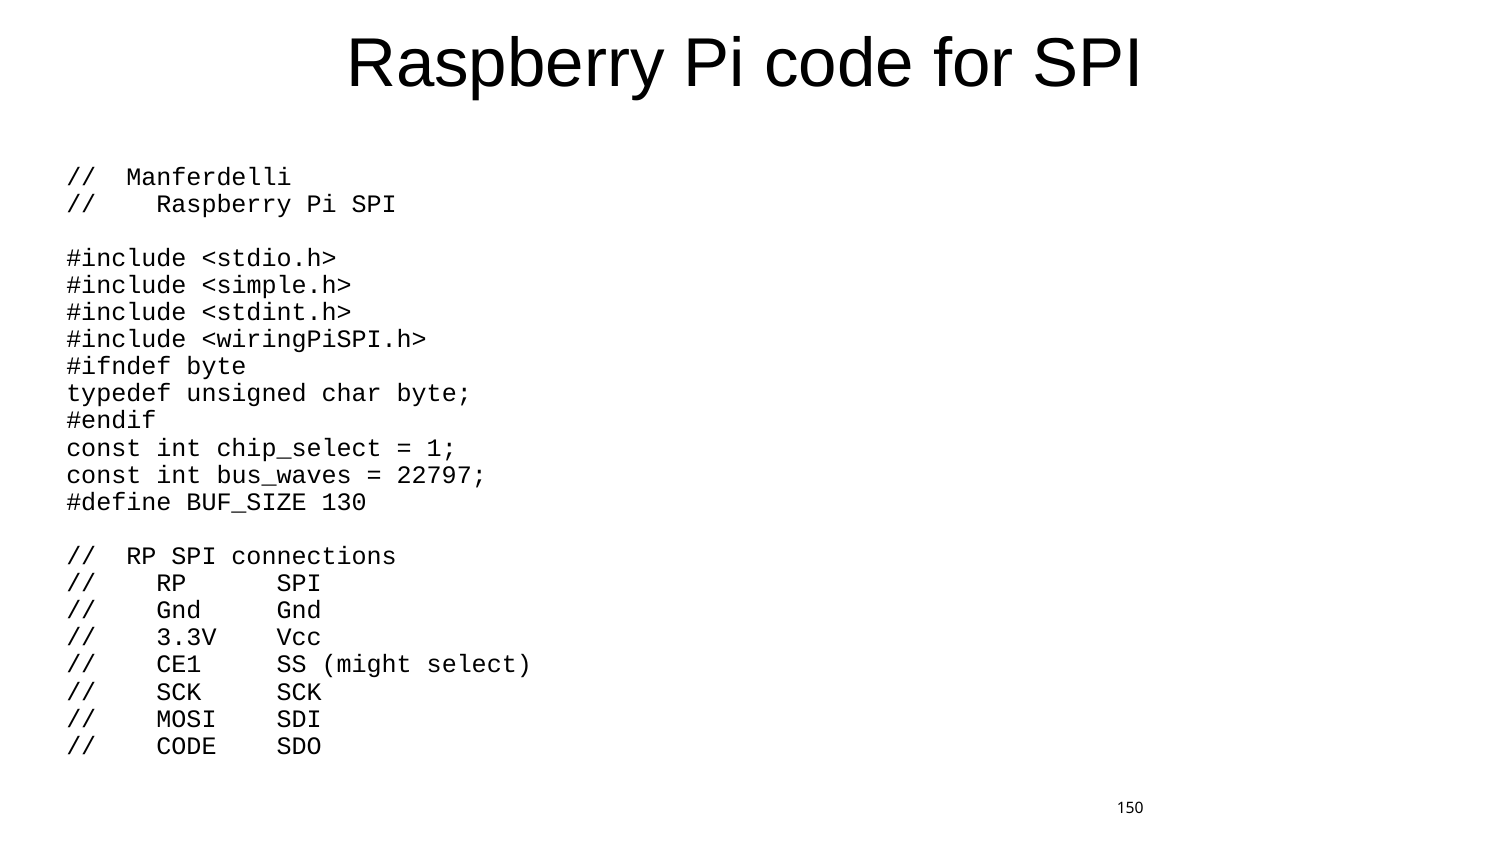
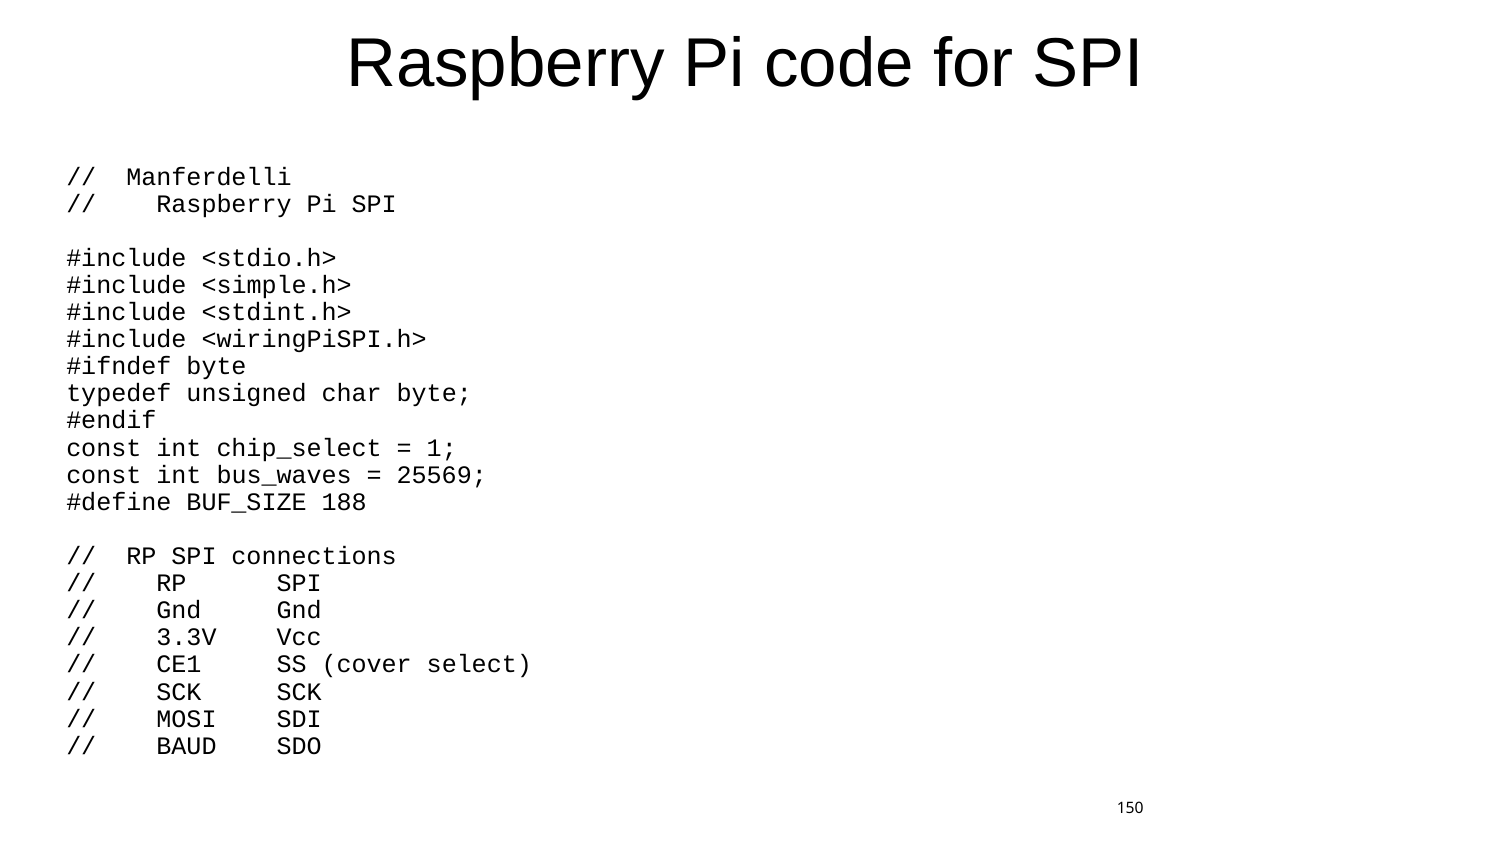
22797: 22797 -> 25569 (442, 475)
130: 130 -> 188 (344, 502)
might: might -> cover (367, 664)
CODE: CODE -> BAUD (186, 746)
